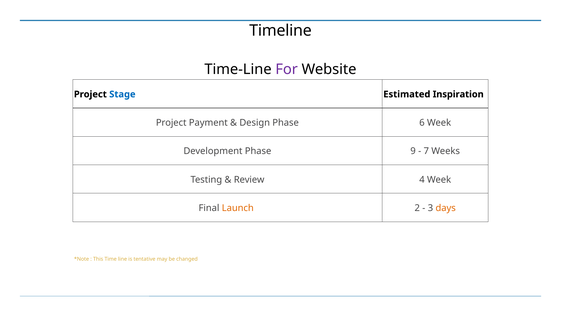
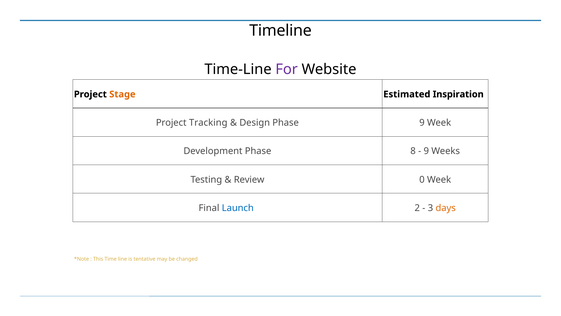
Stage colour: blue -> orange (122, 94)
Payment: Payment -> Tracking (208, 123)
Phase 6: 6 -> 9 (422, 123)
9: 9 -> 8 (413, 151)
7: 7 -> 9 (426, 151)
4: 4 -> 0 (422, 179)
Launch colour: orange -> blue (238, 208)
